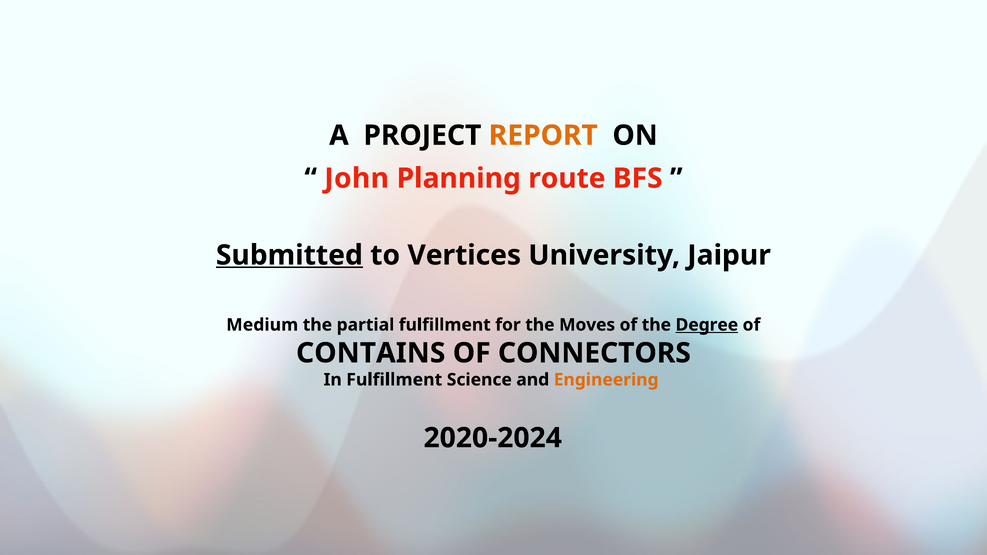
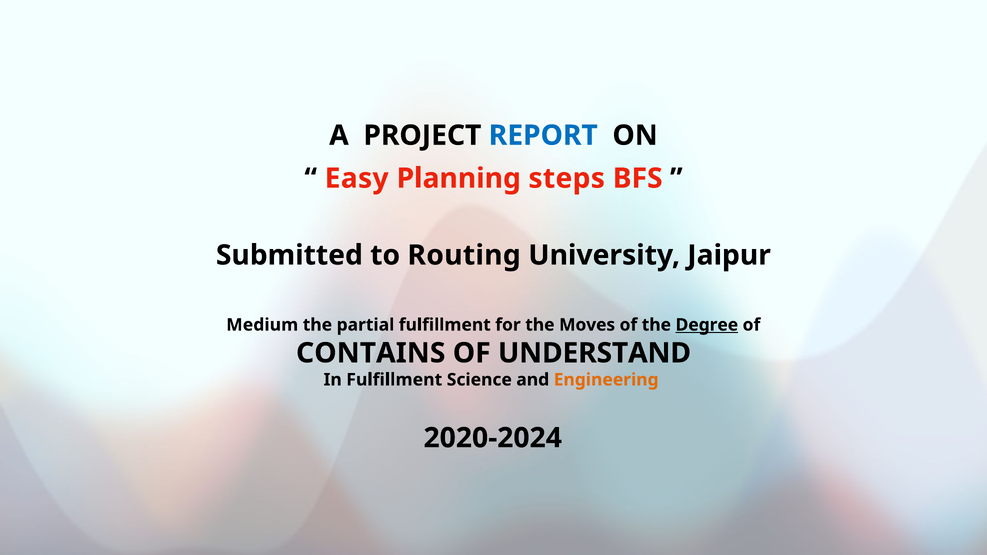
REPORT colour: orange -> blue (543, 135)
John: John -> Easy (357, 178)
route: route -> steps (567, 178)
Submitted underline: present -> none (289, 255)
Vertices: Vertices -> Routing (464, 255)
CONNECTORS: CONNECTORS -> UNDERSTAND (594, 353)
